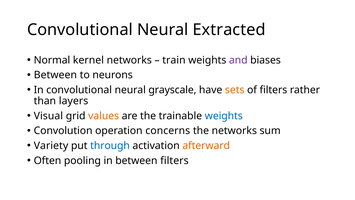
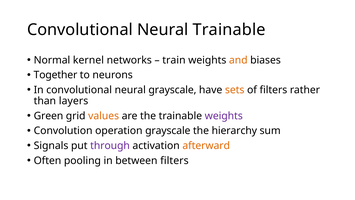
Neural Extracted: Extracted -> Trainable (229, 30)
and colour: purple -> orange (238, 60)
Between: Between -> Together (55, 75)
Visual: Visual -> Green (48, 116)
weights colour: blue -> purple (224, 116)
operation concerns: concerns -> grayscale (168, 131)
the networks: networks -> hierarchy (234, 131)
Variety: Variety -> Signals (51, 145)
through colour: blue -> purple (110, 145)
